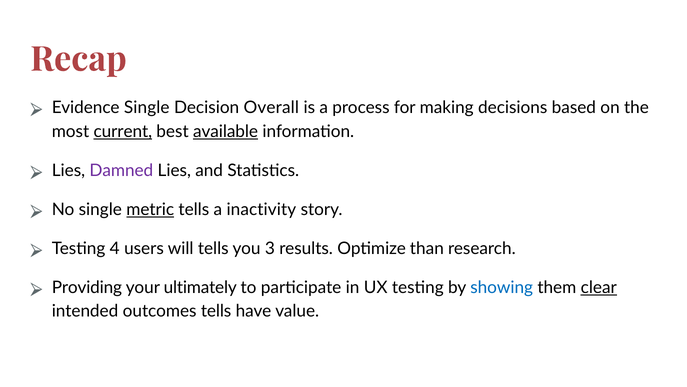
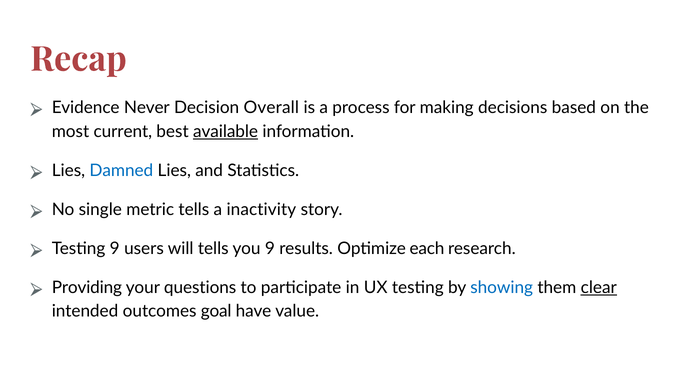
Evidence Single: Single -> Never (147, 108)
current underline: present -> none (123, 131)
Damned colour: purple -> blue (121, 170)
metric underline: present -> none (150, 209)
Testing 4: 4 -> 9 (115, 248)
you 3: 3 -> 9 (270, 248)
than: than -> each (427, 248)
ultimately: ultimately -> questions (200, 287)
outcomes tells: tells -> goal (216, 311)
